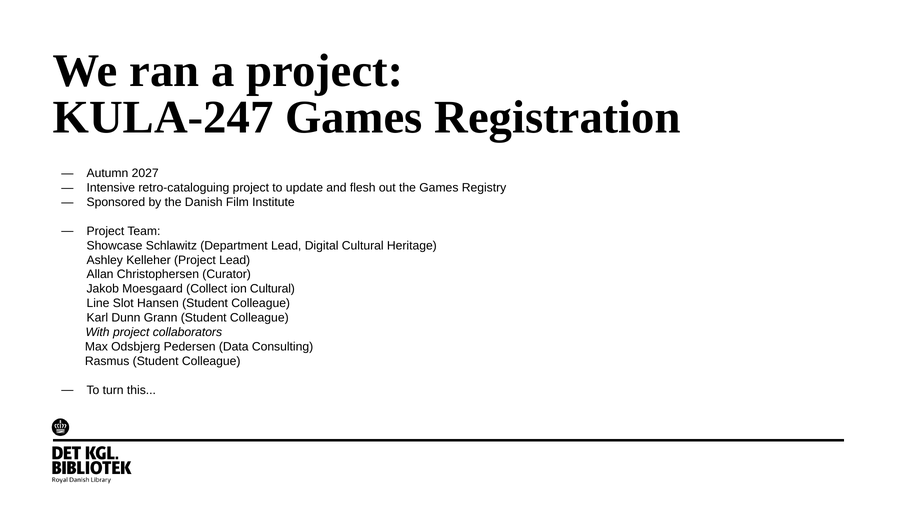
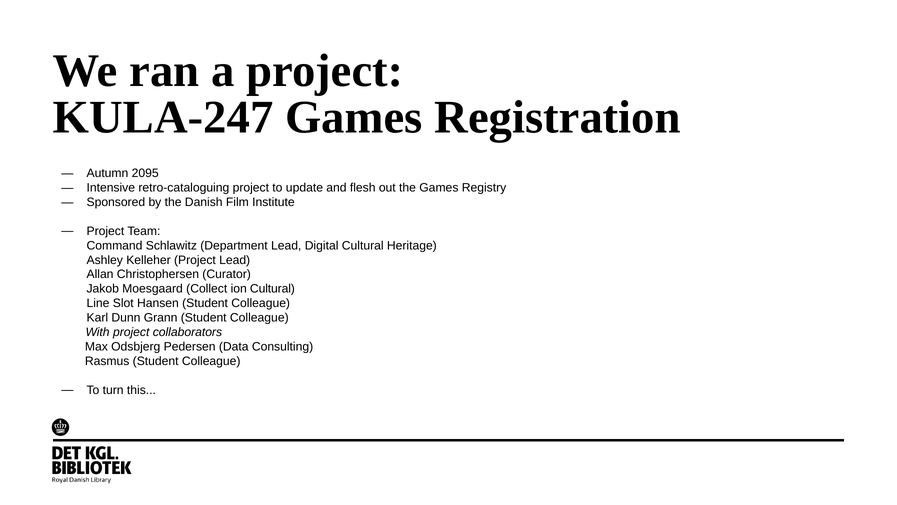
2027: 2027 -> 2095 (145, 173)
Showcase: Showcase -> Command (115, 245)
